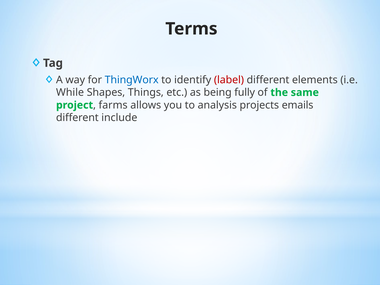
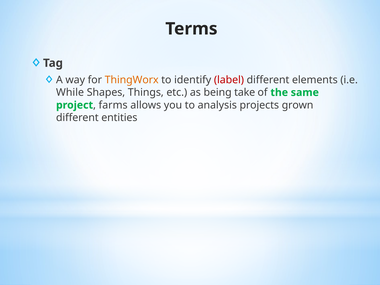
ThingWorx colour: blue -> orange (132, 80)
fully: fully -> take (245, 92)
emails: emails -> grown (298, 105)
include: include -> entities (119, 118)
